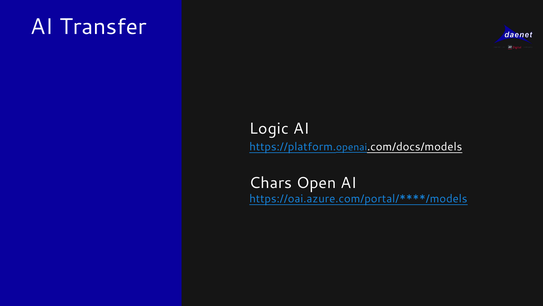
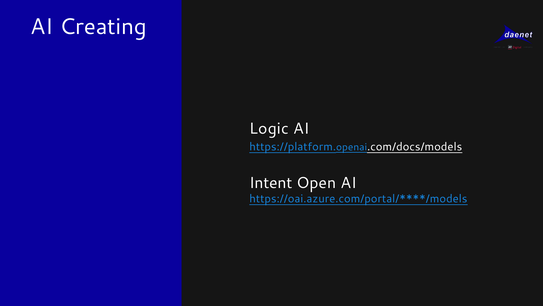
Transfer: Transfer -> Creating (103, 27)
Chars: Chars -> Intent (271, 183)
